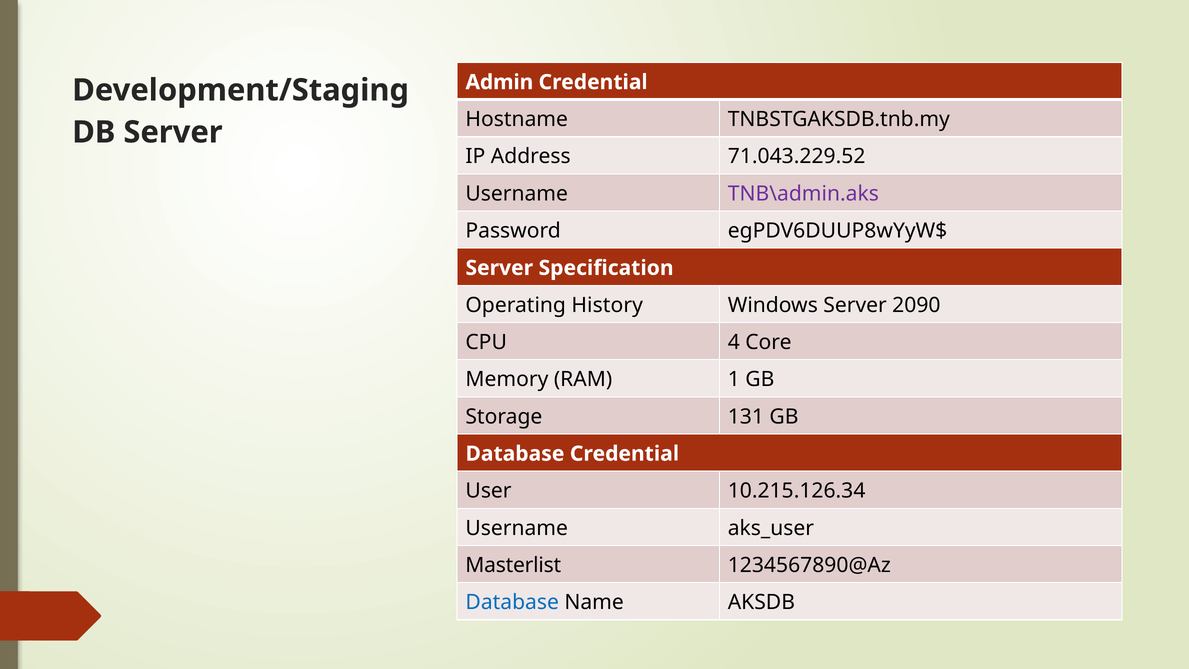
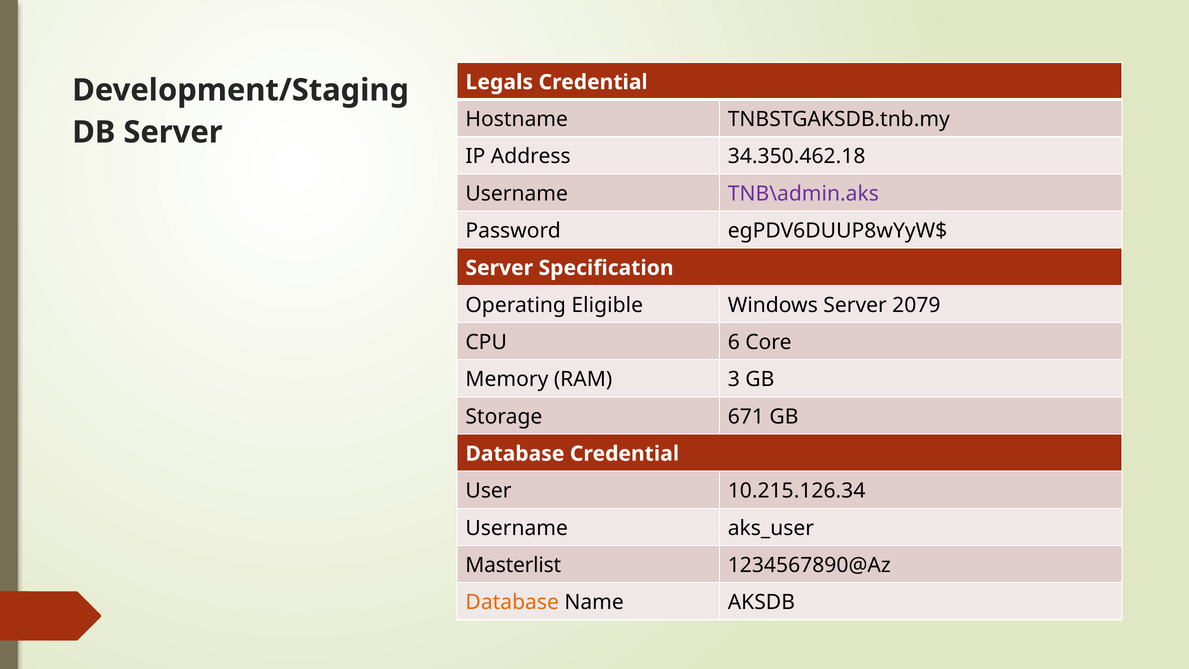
Admin: Admin -> Legals (499, 82)
71.043.229.52: 71.043.229.52 -> 34.350.462.18 (797, 156)
History: History -> Eligible (607, 305)
2090: 2090 -> 2079 (916, 305)
4: 4 -> 6 (734, 342)
1: 1 -> 3 (734, 379)
131: 131 -> 671 (746, 416)
Database colour: blue -> orange (512, 602)
